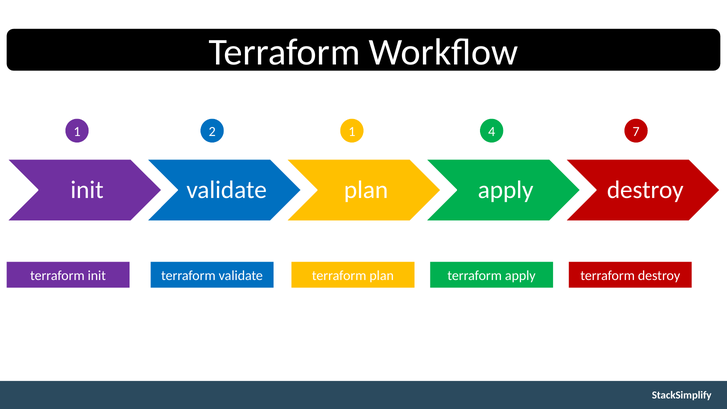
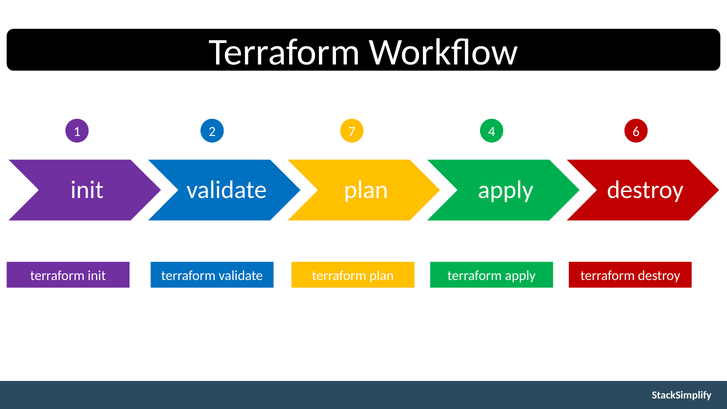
2 1: 1 -> 7 (352, 132)
7: 7 -> 6 (636, 132)
